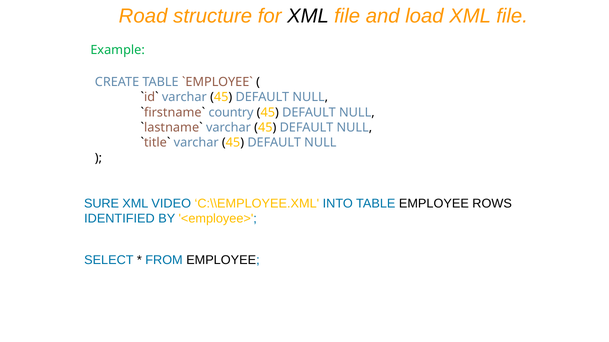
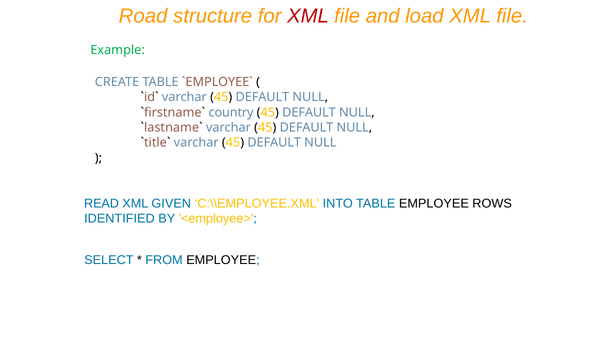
XML colour: black -> red (308, 16)
SURE: SURE -> READ (102, 204)
VIDEO: VIDEO -> GIVEN (171, 204)
